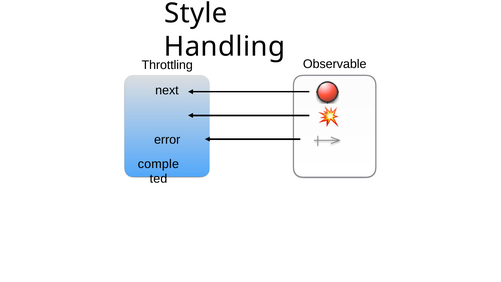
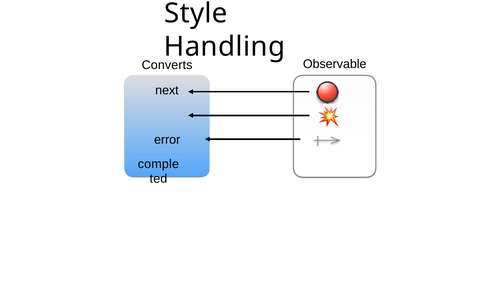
Throttling: Throttling -> Converts (167, 65)
